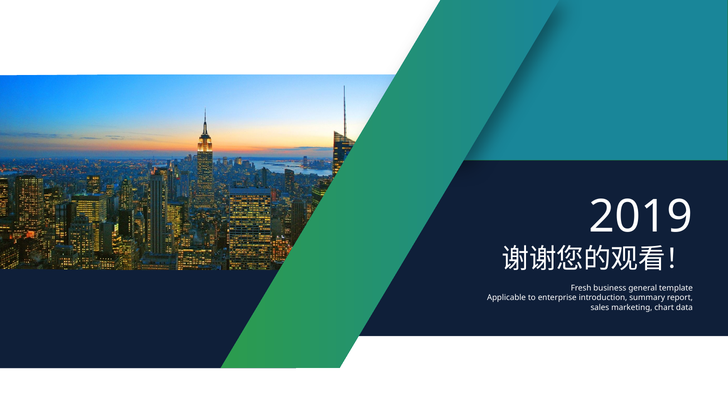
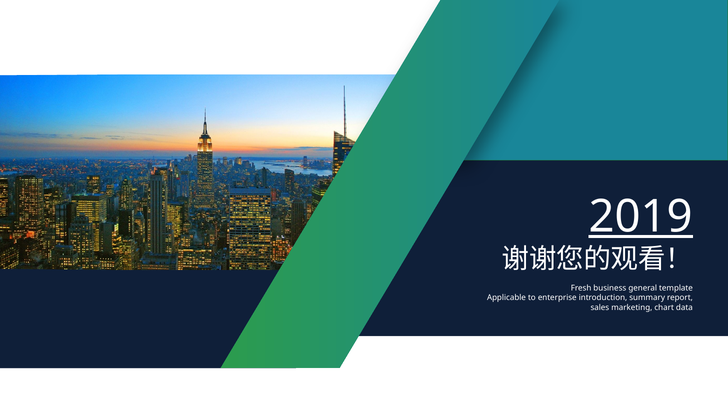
2019 underline: none -> present (641, 217)
